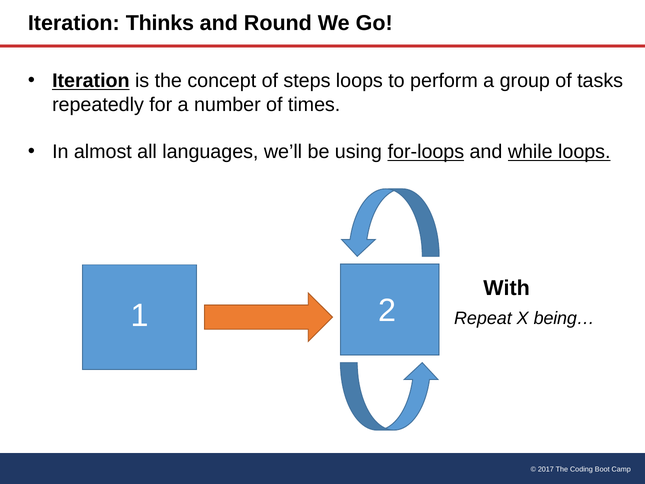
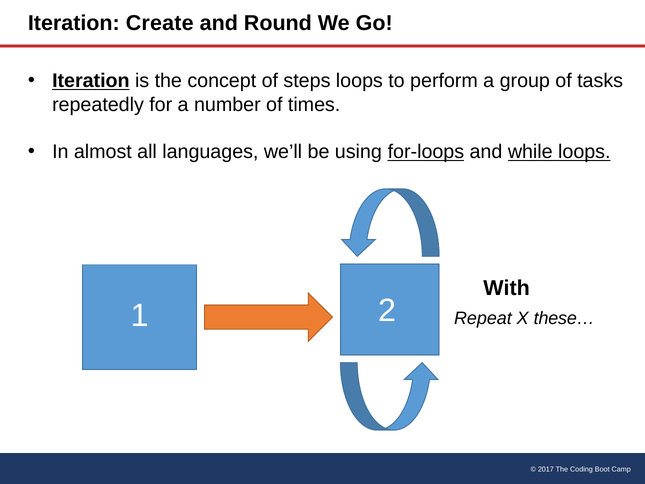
Thinks: Thinks -> Create (160, 23)
being…: being… -> these… (564, 318)
